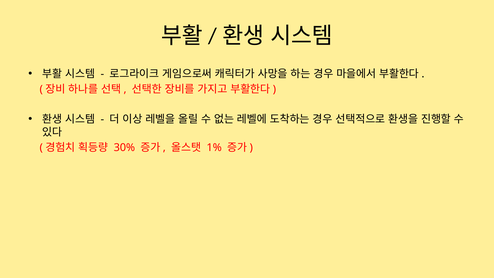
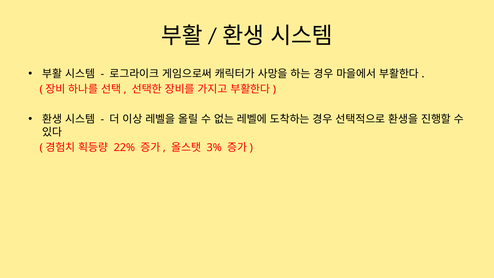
30%: 30% -> 22% (124, 147)
1%: 1% -> 3% (214, 147)
